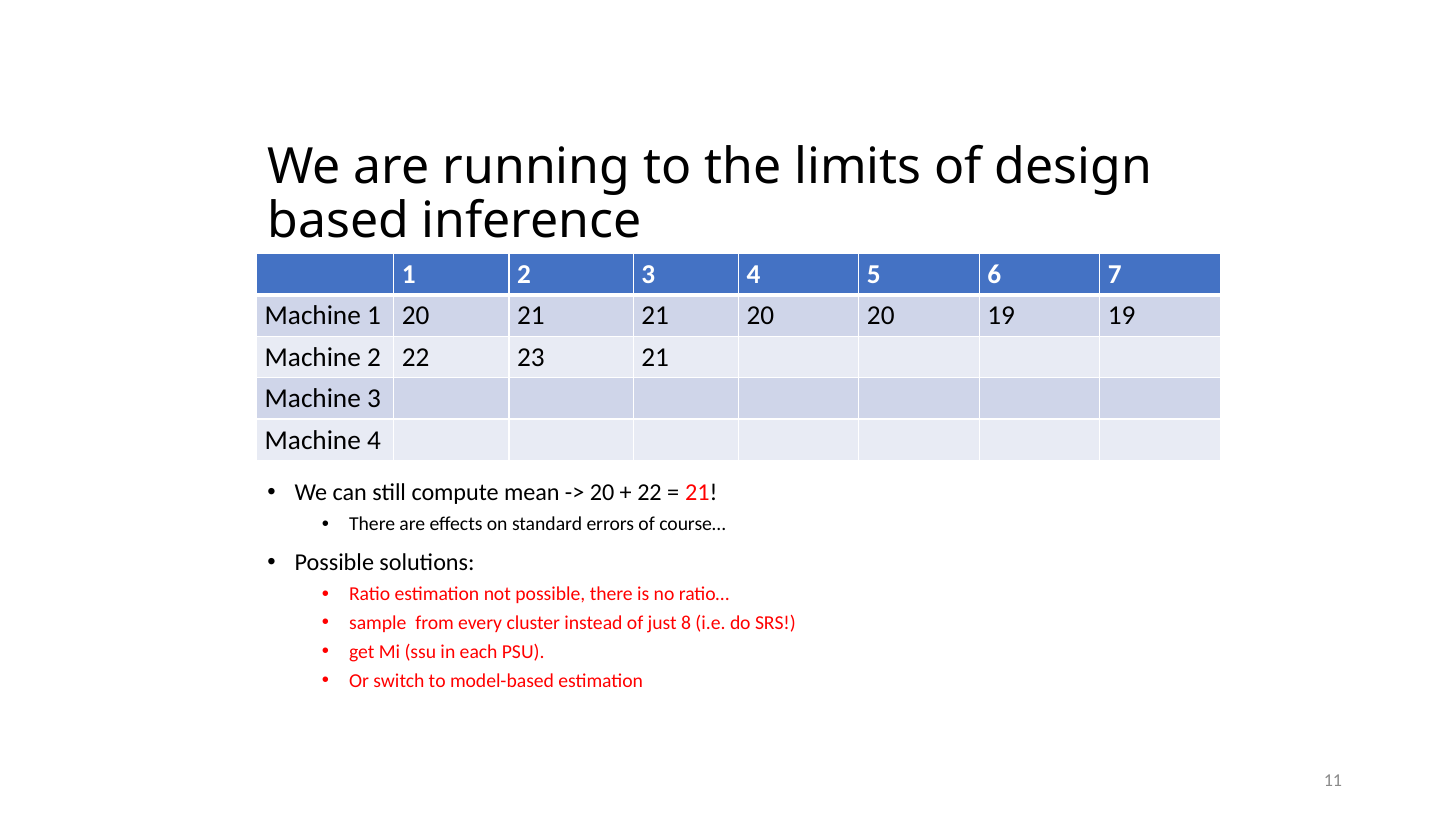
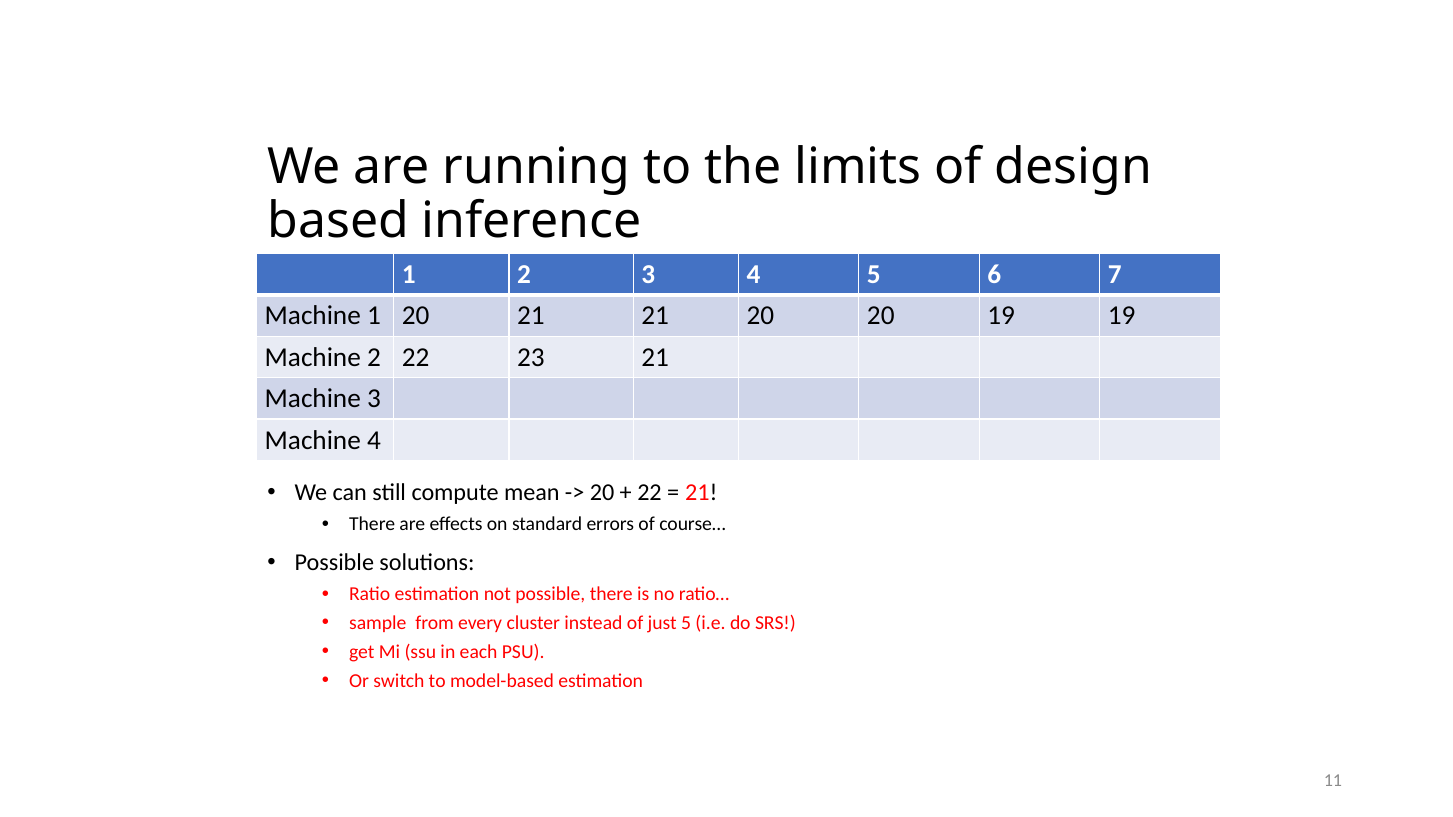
just 8: 8 -> 5 (686, 623)
